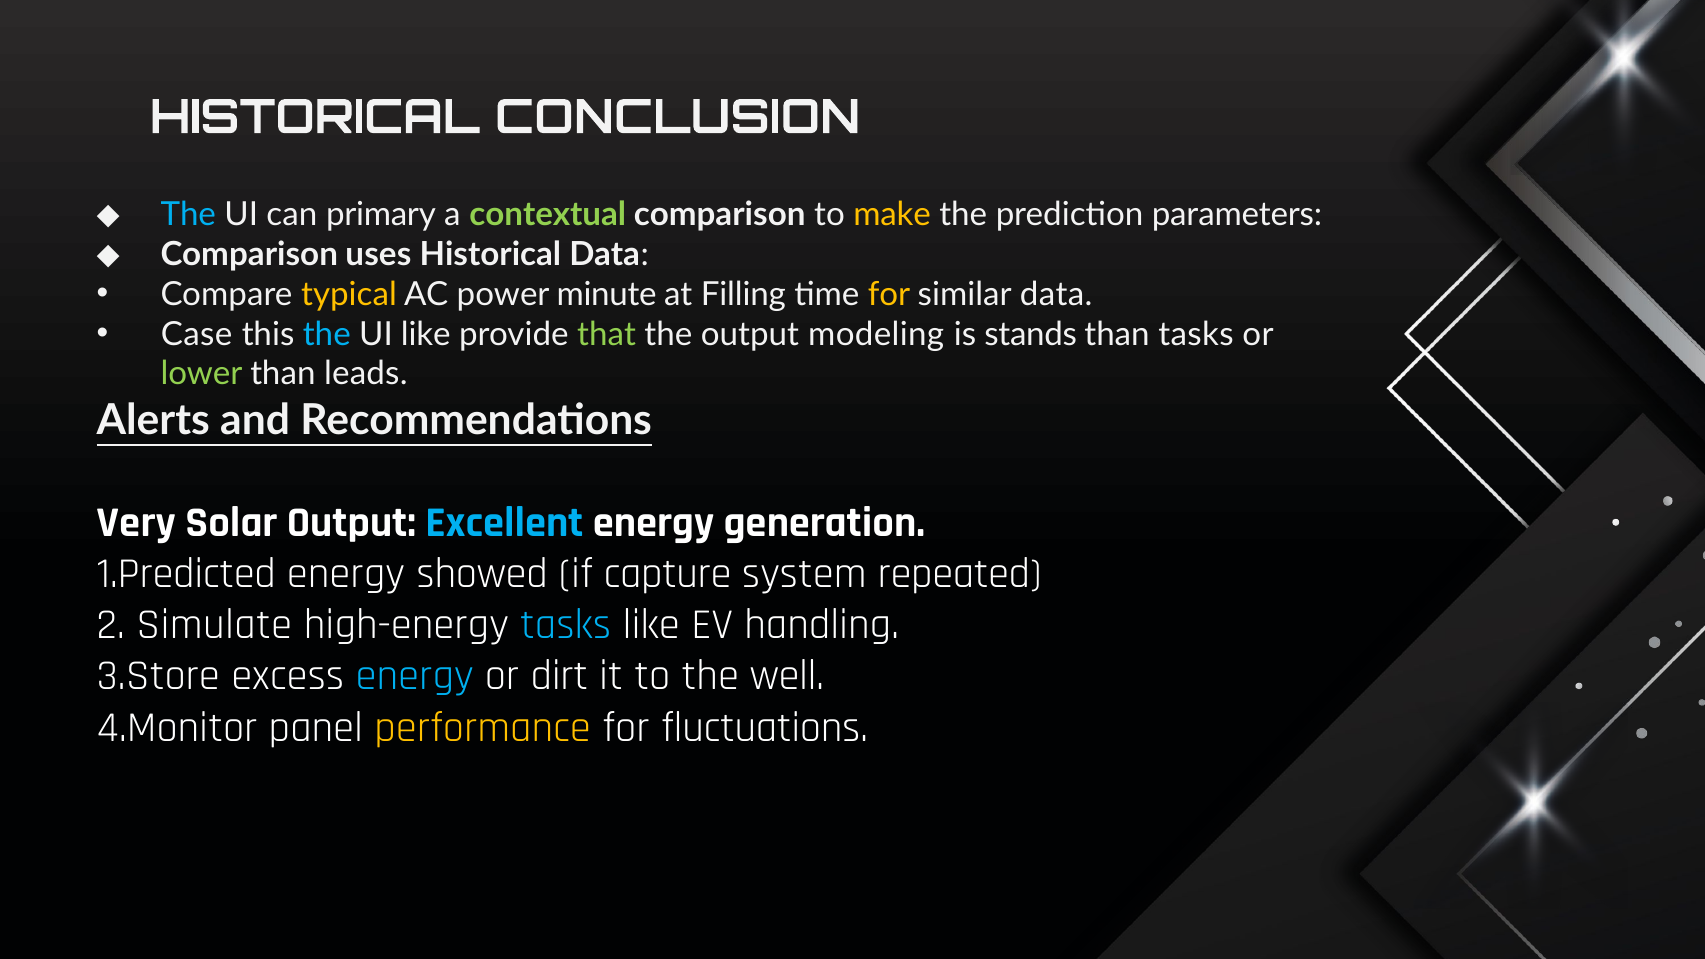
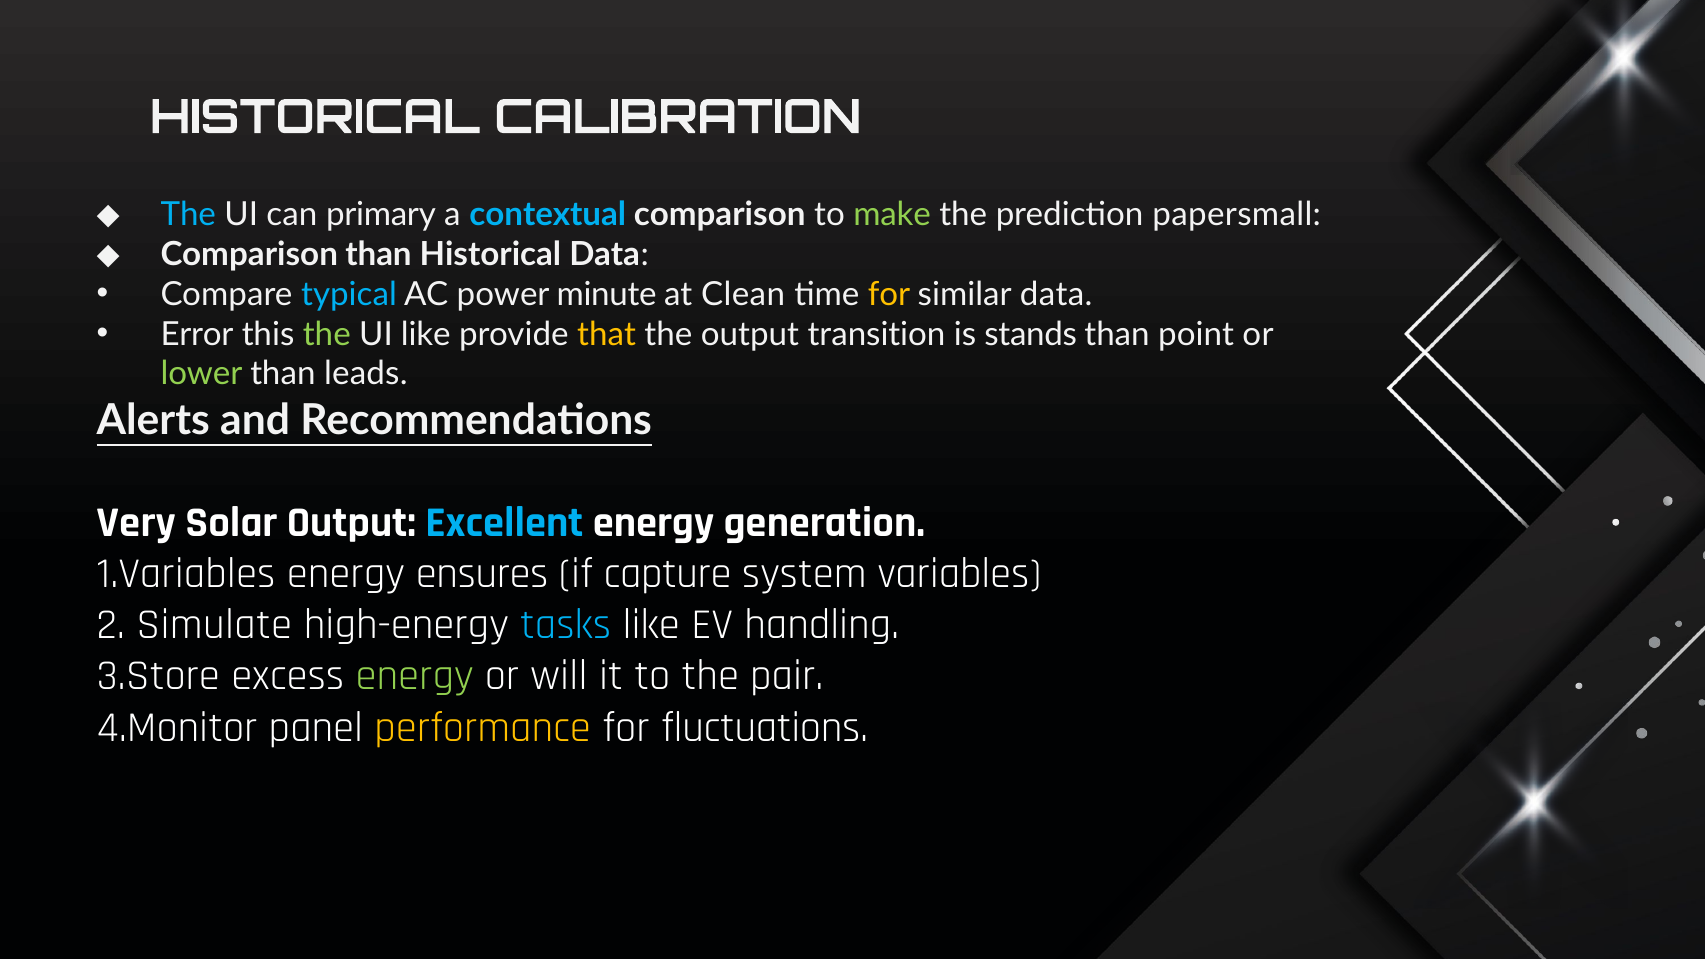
CONCLUSION: CONCLUSION -> CALIBRATION (678, 118)
contextual colour: light green -> light blue (548, 215)
make colour: yellow -> light green (892, 215)
parameters: parameters -> papersmall (1237, 215)
Comparison uses: uses -> than (379, 255)
typical colour: yellow -> light blue (349, 294)
Filling: Filling -> Clean (743, 294)
Case: Case -> Error (197, 334)
the colour: light blue -> light green (327, 334)
that colour: light green -> yellow (607, 334)
modeling: modeling -> transition (876, 334)
than tasks: tasks -> point (1196, 334)
1.Predicted: 1.Predicted -> 1.Variables (186, 574)
showed: showed -> ensures (482, 574)
repeated: repeated -> variables (960, 574)
energy colour: light blue -> light green (415, 676)
dirt: dirt -> will (559, 676)
well: well -> pair (787, 676)
